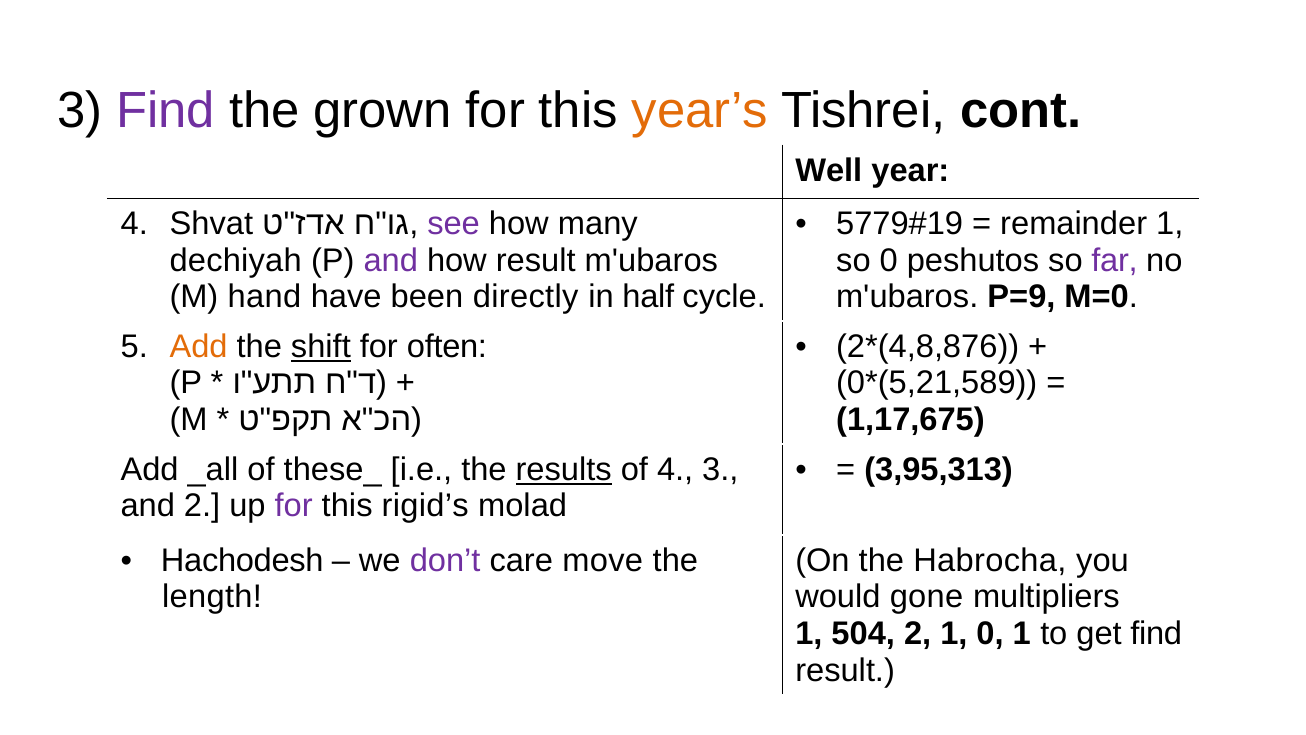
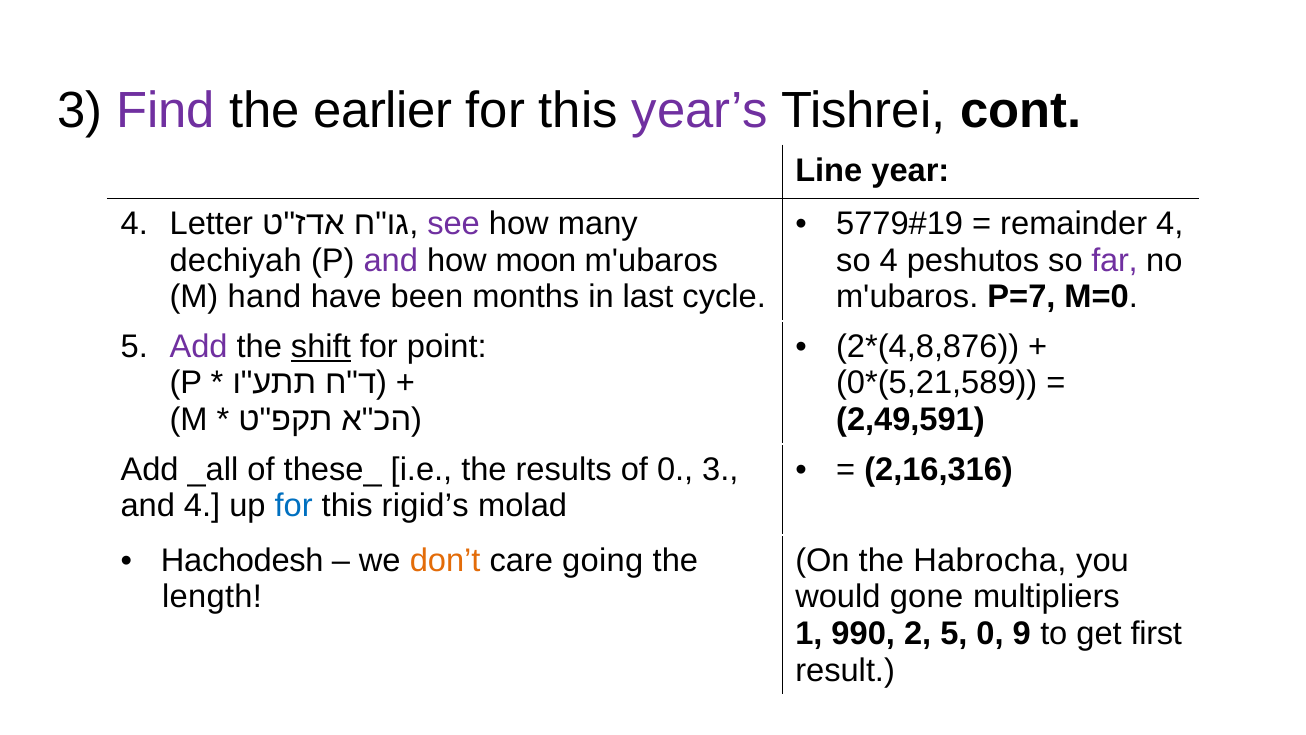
grown: grown -> earlier (383, 111)
year’s colour: orange -> purple (700, 111)
Well: Well -> Line (829, 171)
remainder 1: 1 -> 4 (1170, 224)
Shvat: Shvat -> Letter (211, 224)
how result: result -> moon (536, 260)
so 0: 0 -> 4 (889, 260)
directly: directly -> months (526, 297)
half: half -> last (648, 297)
P=9: P=9 -> P=7 (1021, 297)
Add colour: orange -> purple (199, 346)
often: often -> point (447, 346)
1,17,675: 1,17,675 -> 2,49,591 (910, 420)
results underline: present -> none (564, 469)
of 4: 4 -> 0 (675, 469)
3,95,313: 3,95,313 -> 2,16,316 (939, 469)
and 2: 2 -> 4 (202, 506)
for colour: purple -> blue (294, 506)
don’t colour: purple -> orange (445, 560)
move: move -> going (603, 560)
504: 504 -> 990 (863, 633)
2 1: 1 -> 5 (954, 633)
0 1: 1 -> 9 (1022, 633)
get find: find -> first (1156, 633)
